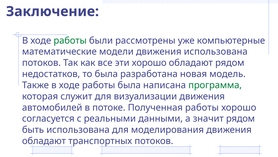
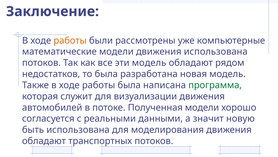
работы colour: green -> orange (70, 40)
эти хорошо: хорошо -> модель (149, 63)
Полученная работы: работы -> модели (202, 107)
значит рядом: рядом -> новую (240, 118)
